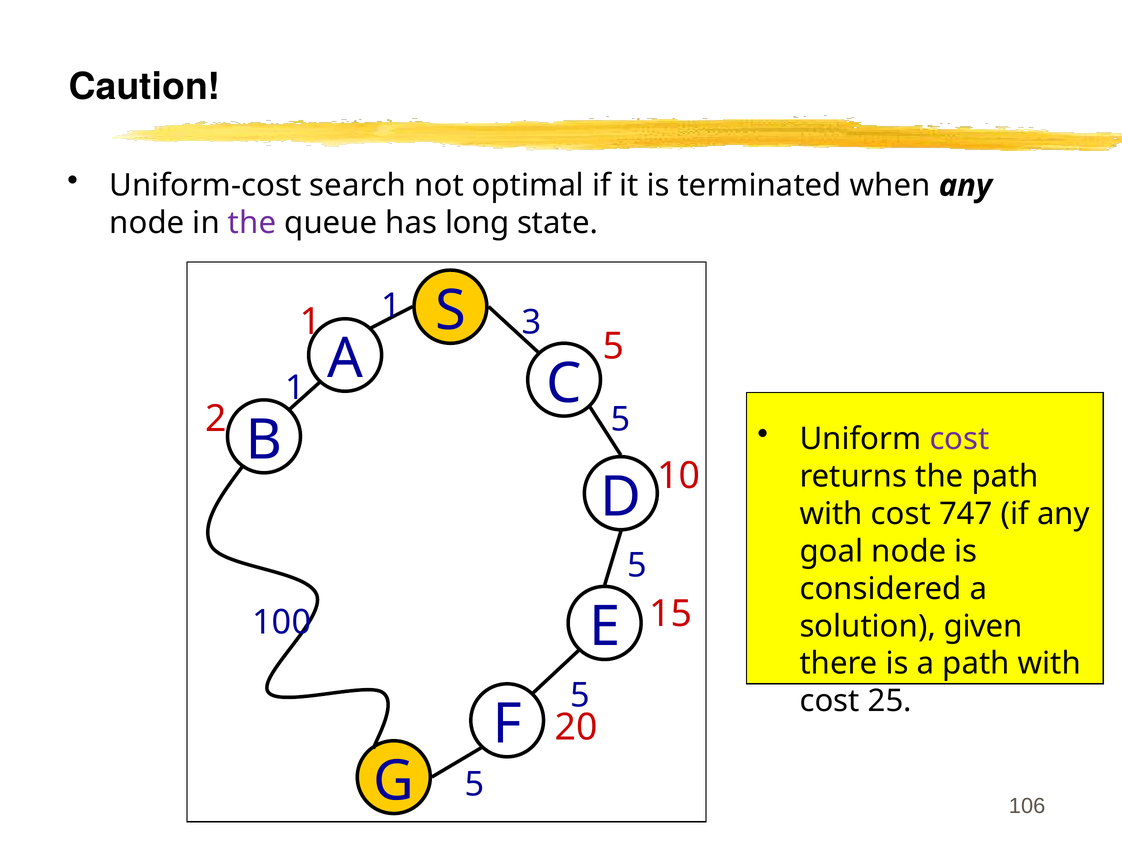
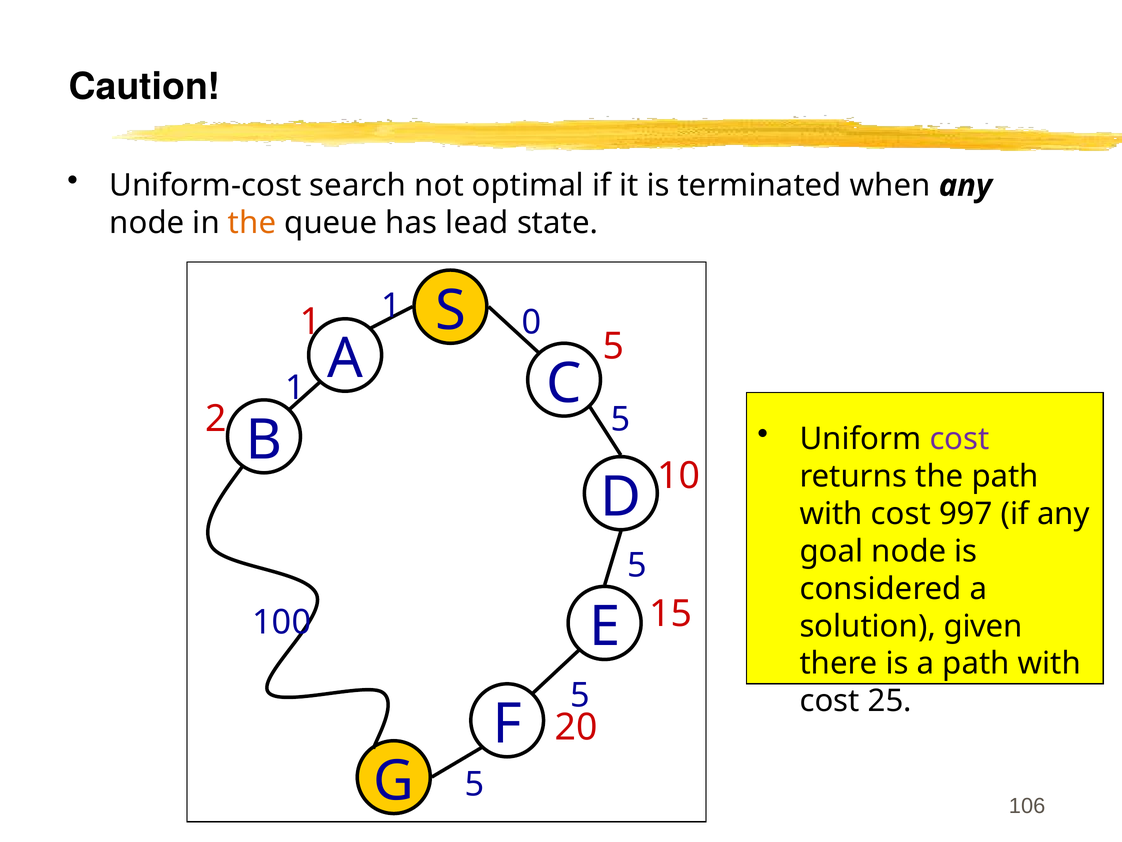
the colour: purple -> orange (252, 223)
long: long -> lead (477, 223)
3: 3 -> 0 (532, 322)
747: 747 -> 997 (966, 514)
